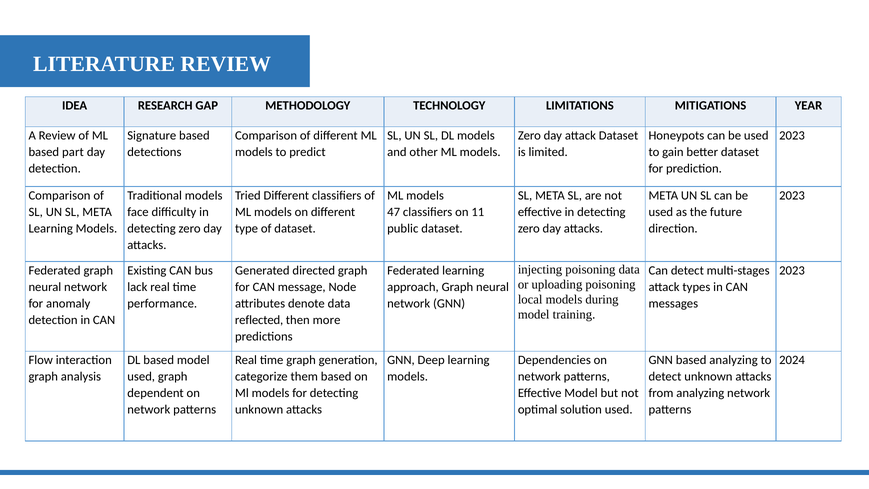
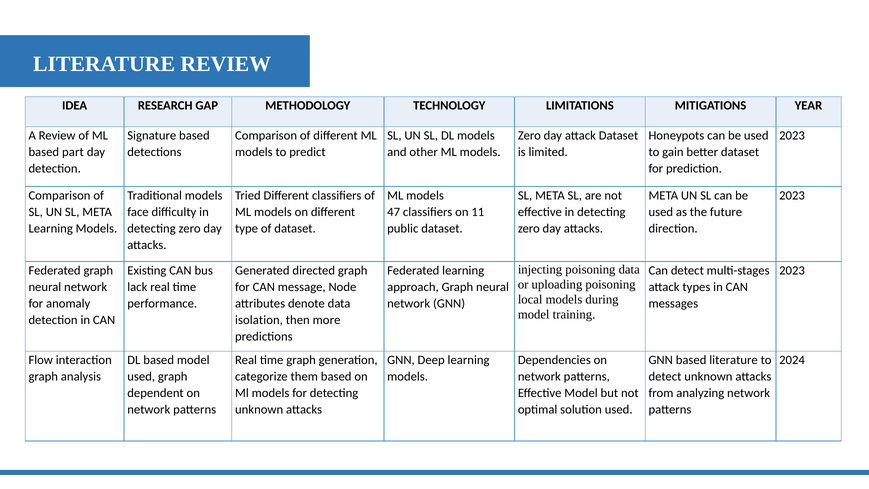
reflected: reflected -> isolation (259, 320)
based analyzing: analyzing -> literature (734, 360)
